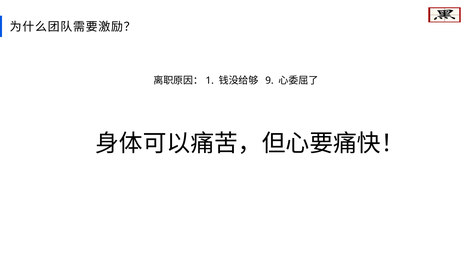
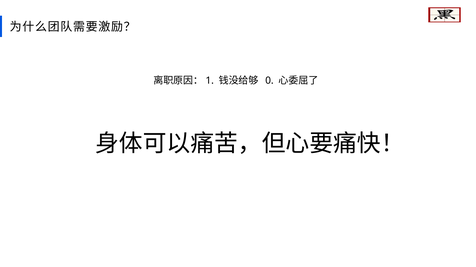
9: 9 -> 0 (269, 81)
